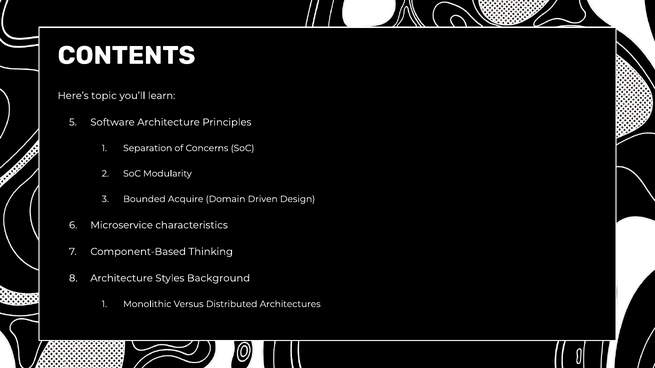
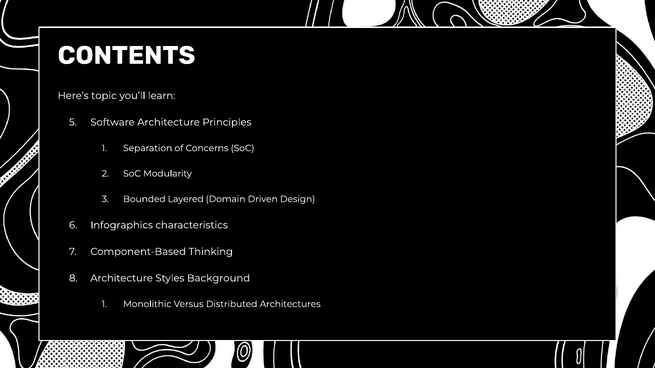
Acquire: Acquire -> Layered (186, 199)
Microservice: Microservice -> Infographics (122, 225)
